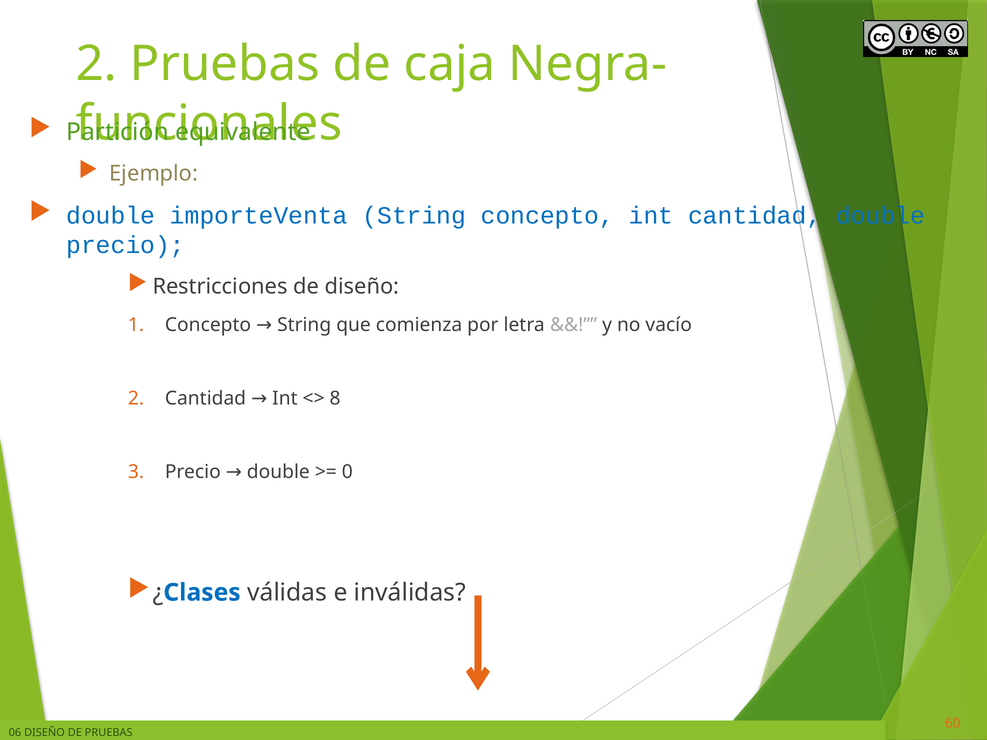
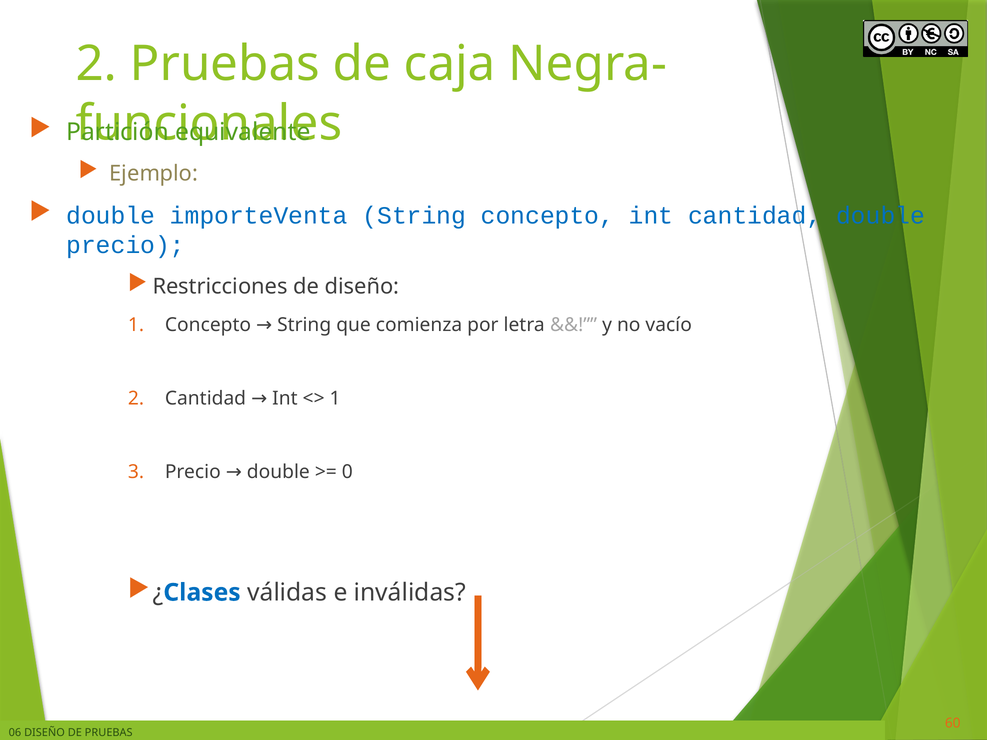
8: 8 -> 1 (335, 399)
